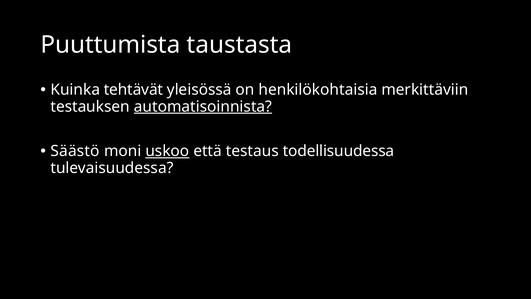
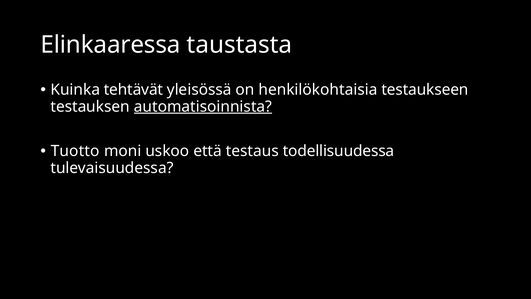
Puuttumista: Puuttumista -> Elinkaaressa (110, 45)
merkittäviin: merkittäviin -> testaukseen (425, 90)
Säästö: Säästö -> Tuotto (75, 151)
uskoo underline: present -> none (167, 151)
